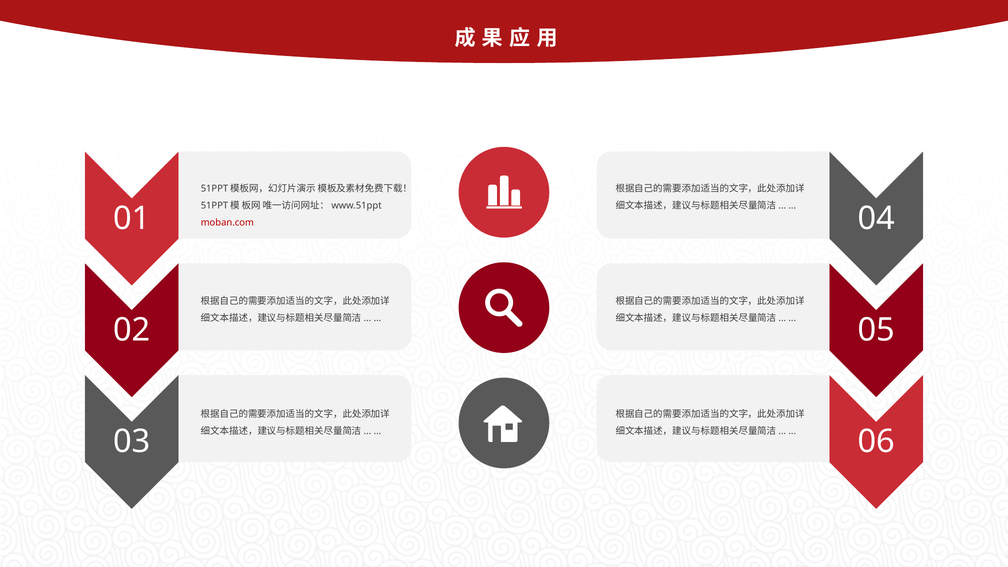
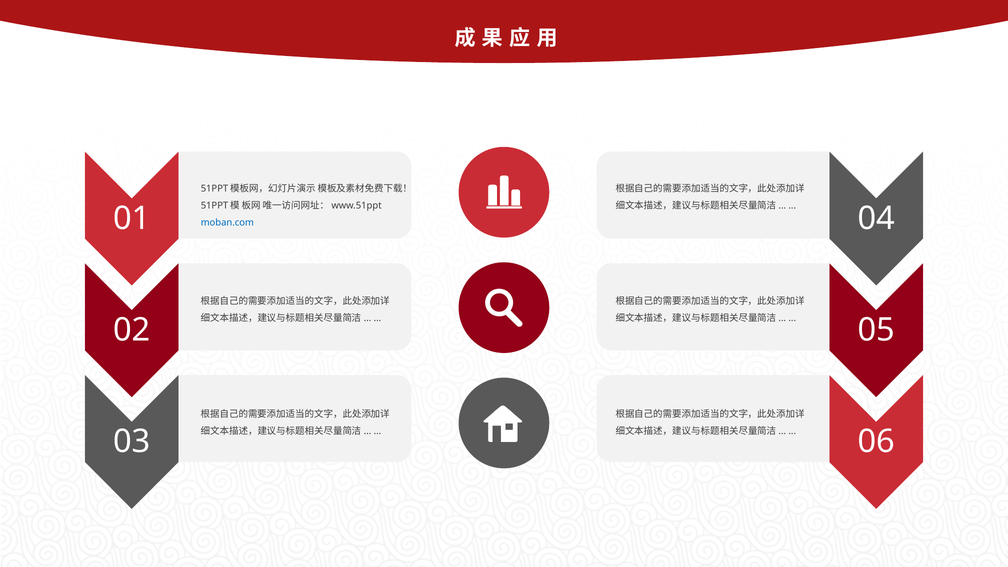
moban.com colour: red -> blue (227, 223)
